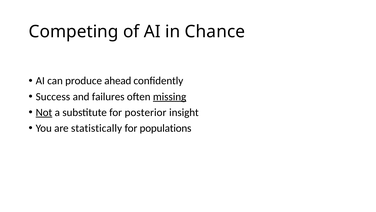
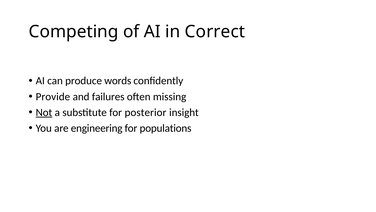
Chance: Chance -> Correct (215, 32)
ahead: ahead -> words (118, 81)
Success: Success -> Provide (53, 96)
missing underline: present -> none (170, 96)
statistically: statistically -> engineering (97, 128)
